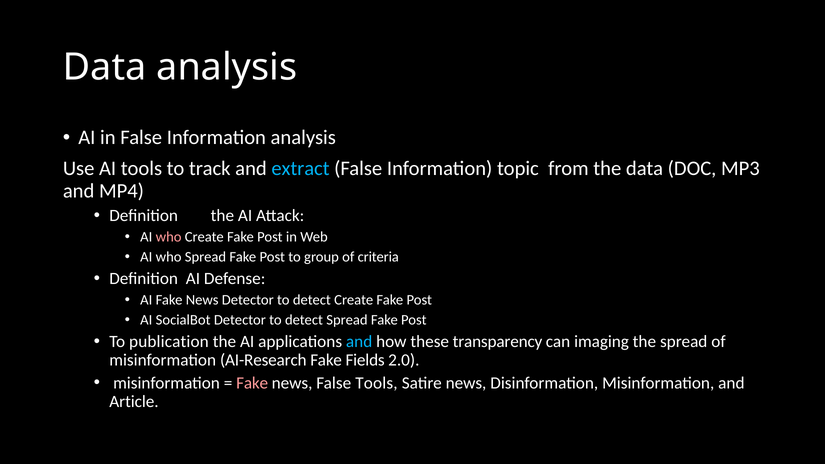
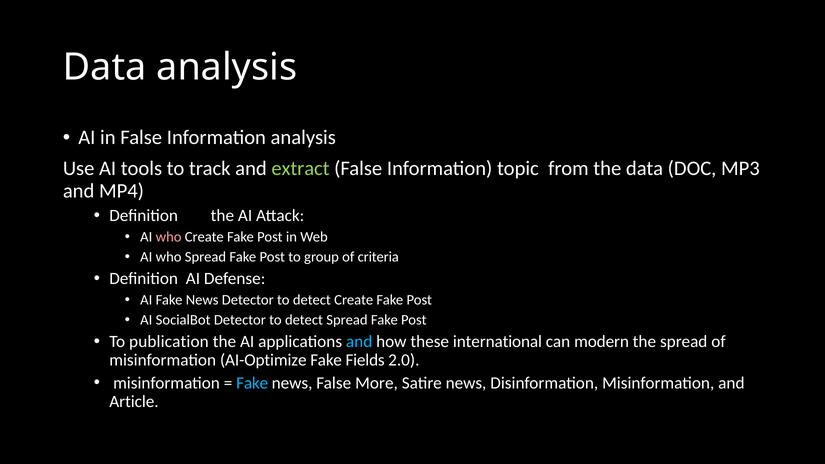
extract colour: light blue -> light green (301, 169)
transparency: transparency -> international (498, 341)
imaging: imaging -> modern (602, 341)
AI-Research: AI-Research -> AI-Optimize (263, 360)
Fake colour: pink -> light blue (252, 383)
False Tools: Tools -> More (377, 383)
